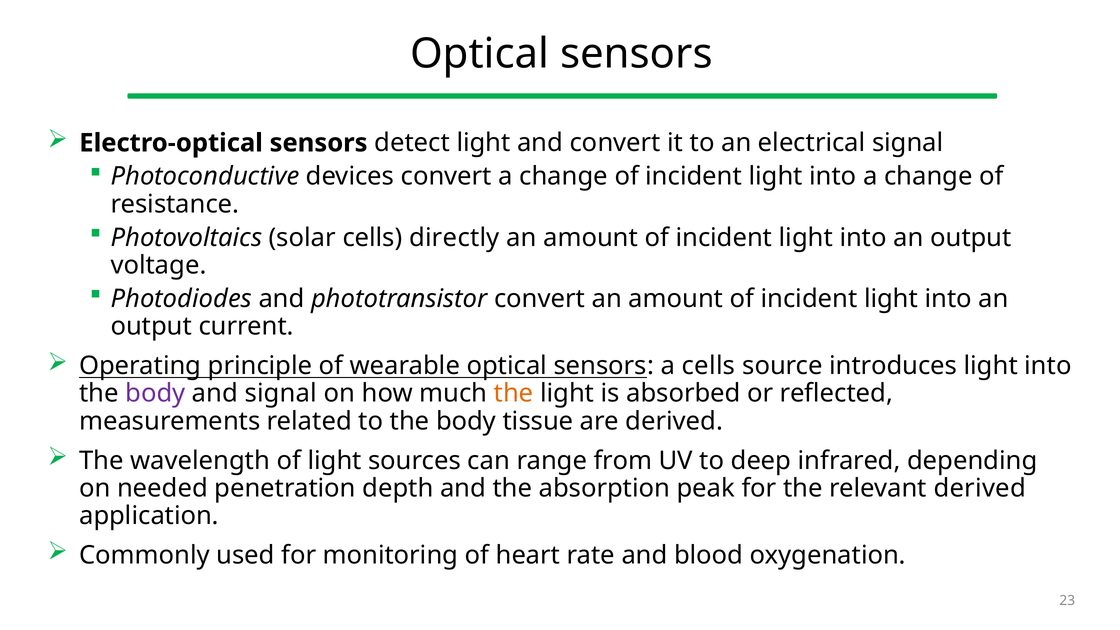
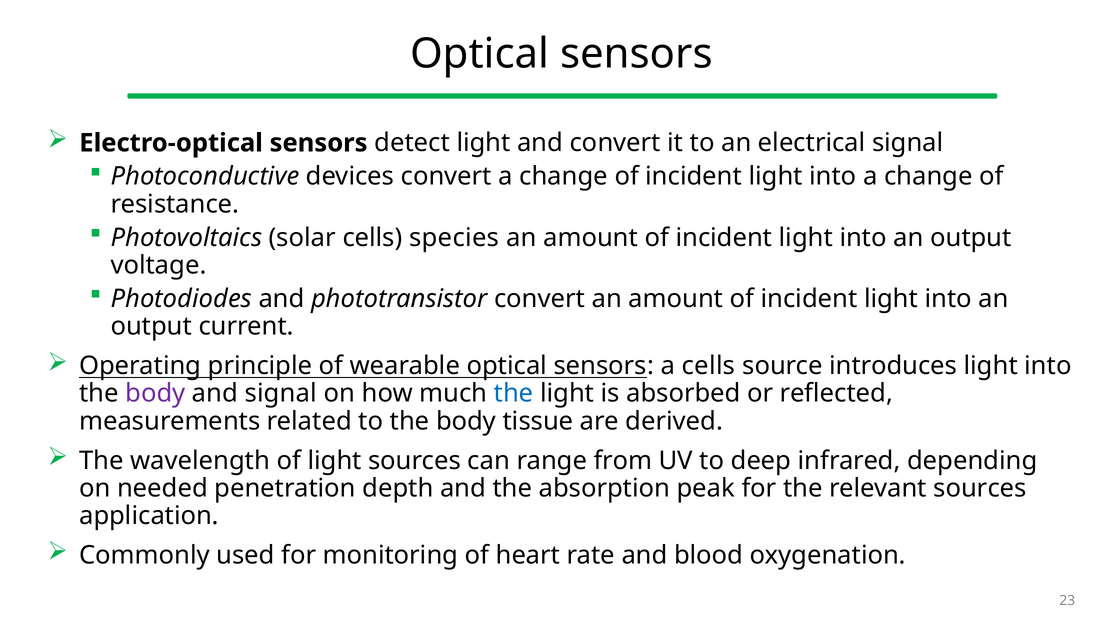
directly: directly -> species (454, 238)
the colour: orange -> blue (514, 394)
relevant derived: derived -> sources (980, 488)
